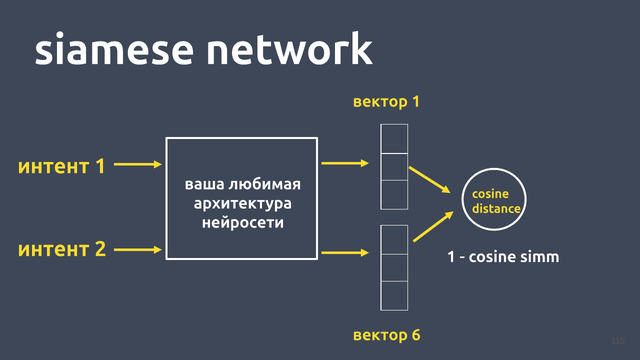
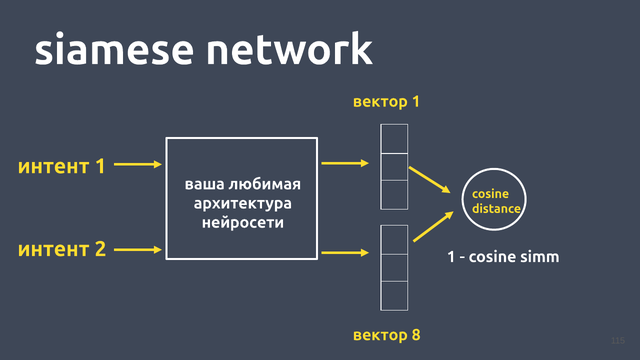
6: 6 -> 8 (416, 335)
